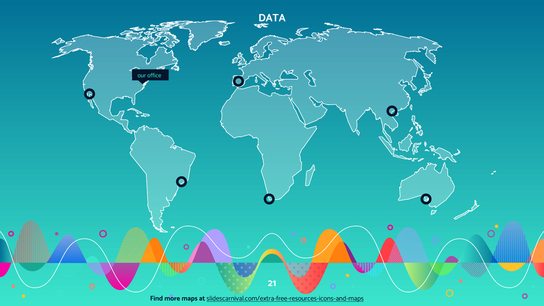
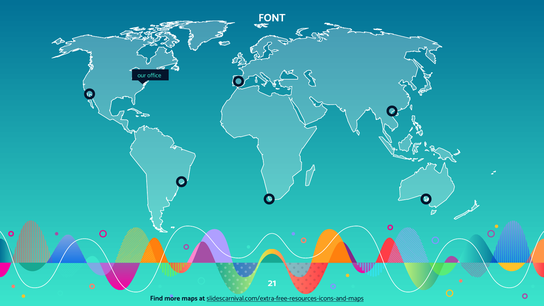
DATA: DATA -> FONT (272, 18)
